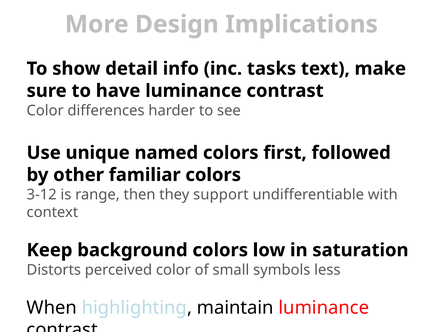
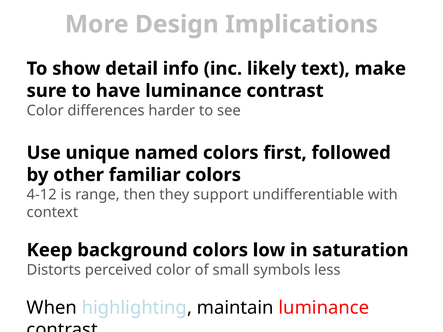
tasks: tasks -> likely (272, 69)
3-12: 3-12 -> 4-12 (42, 195)
